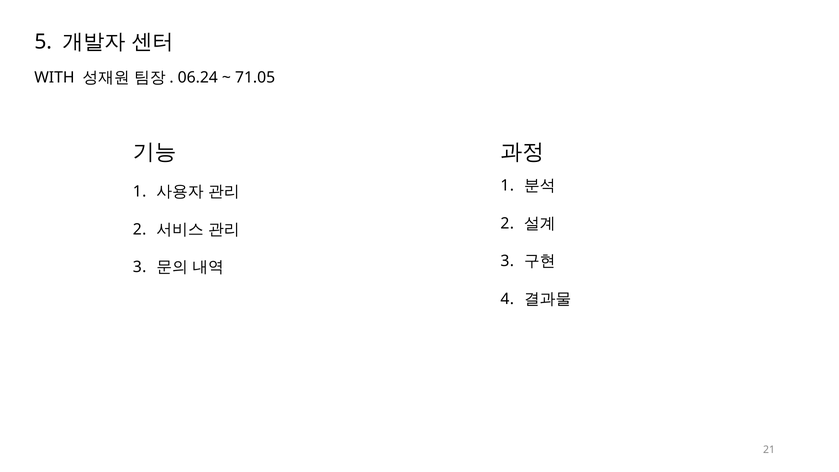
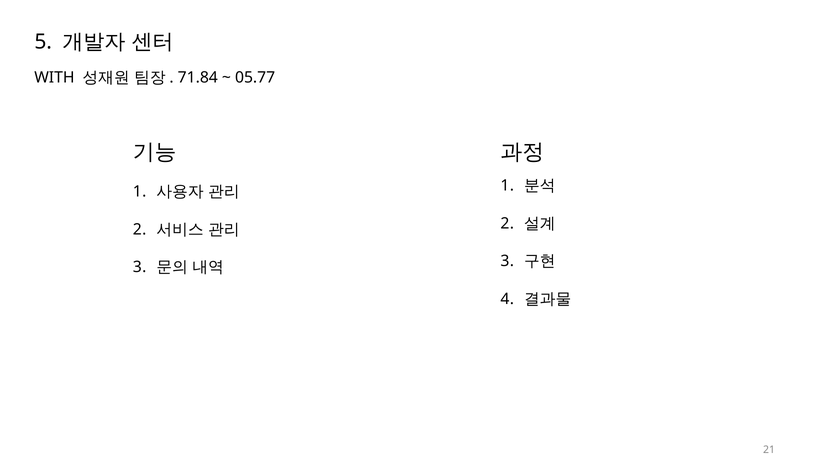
06.24: 06.24 -> 71.84 (198, 78)
71.05: 71.05 -> 05.77 (255, 78)
